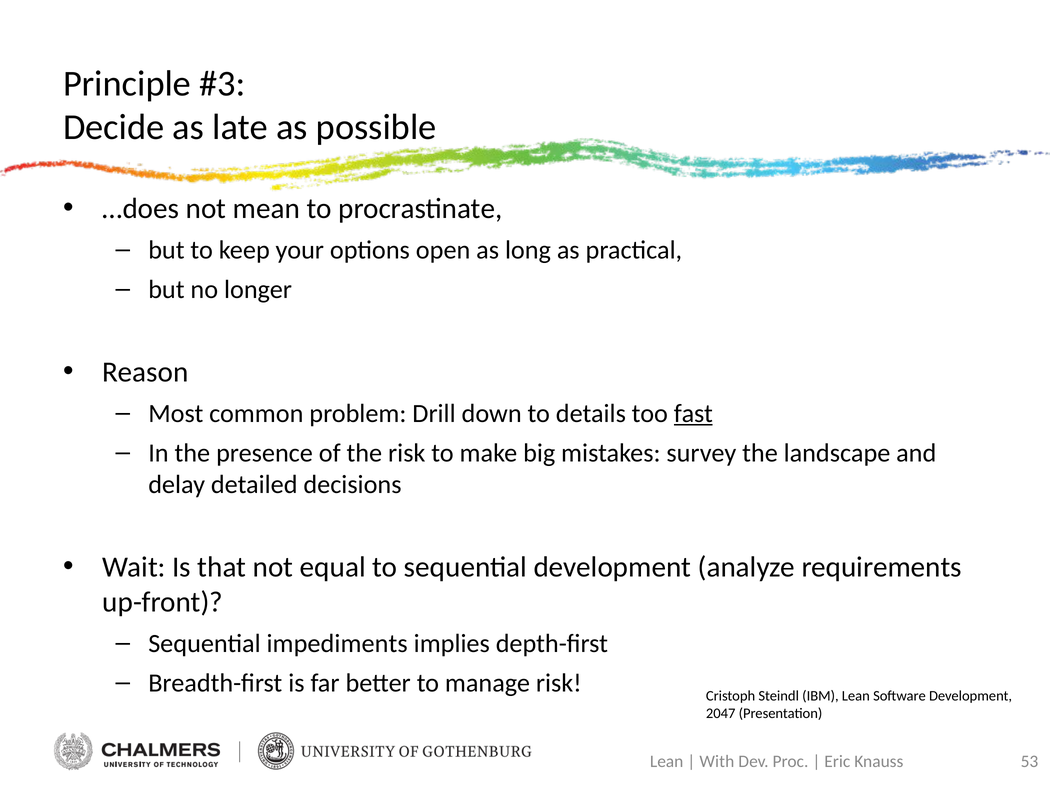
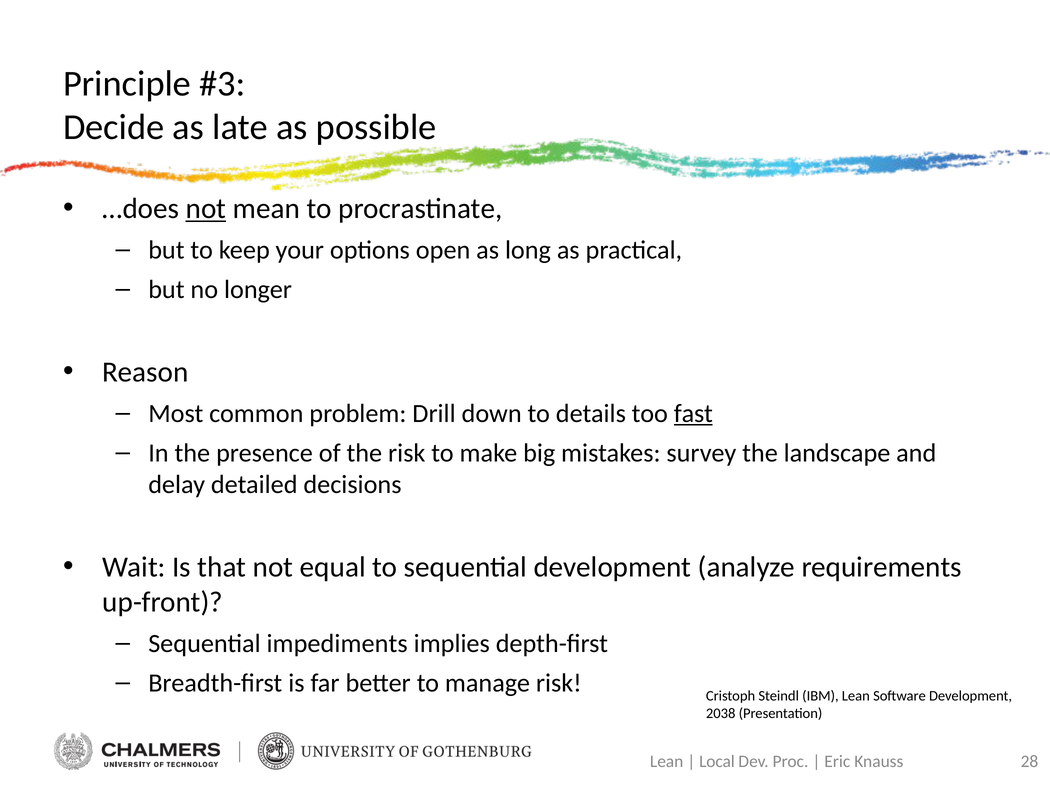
not underline: none -> present (206, 209)
2047: 2047 -> 2038 (721, 713)
With: With -> Local (717, 761)
53: 53 -> 28 (1029, 761)
